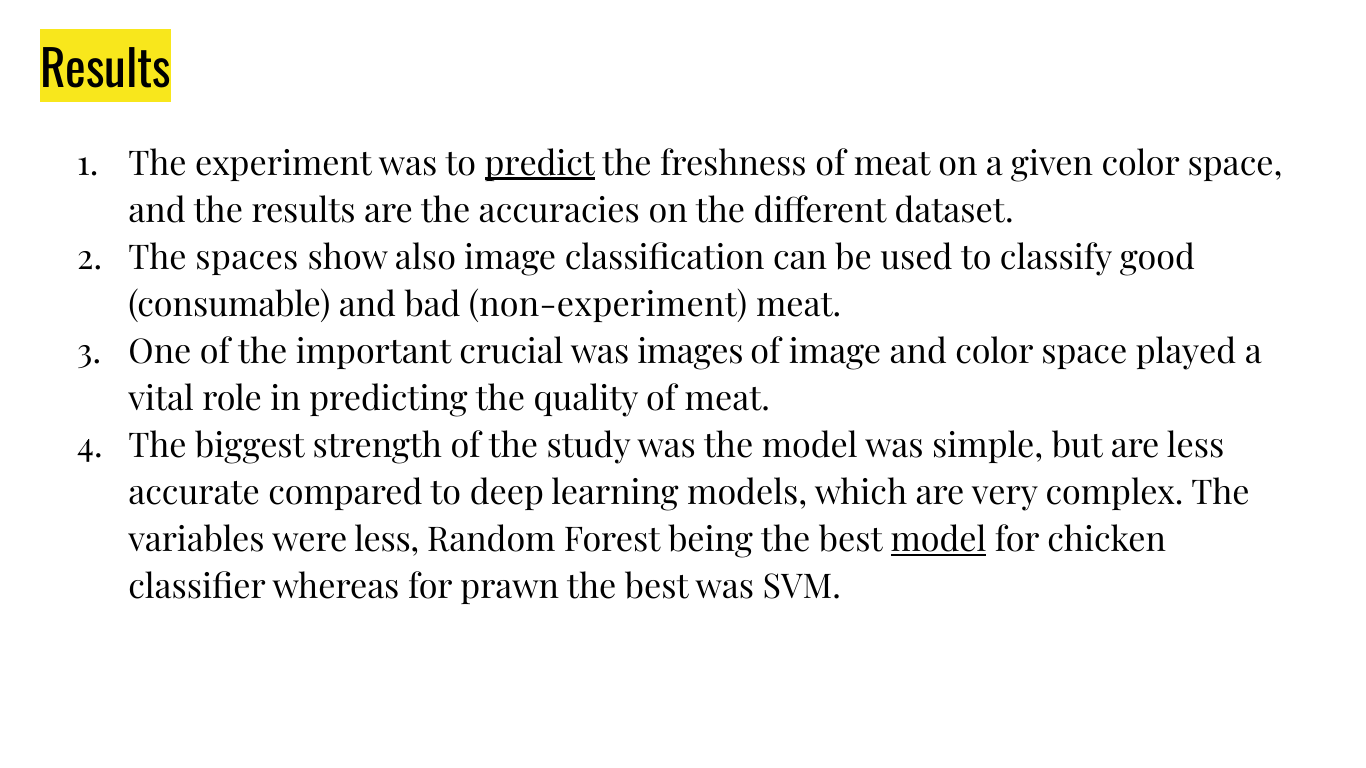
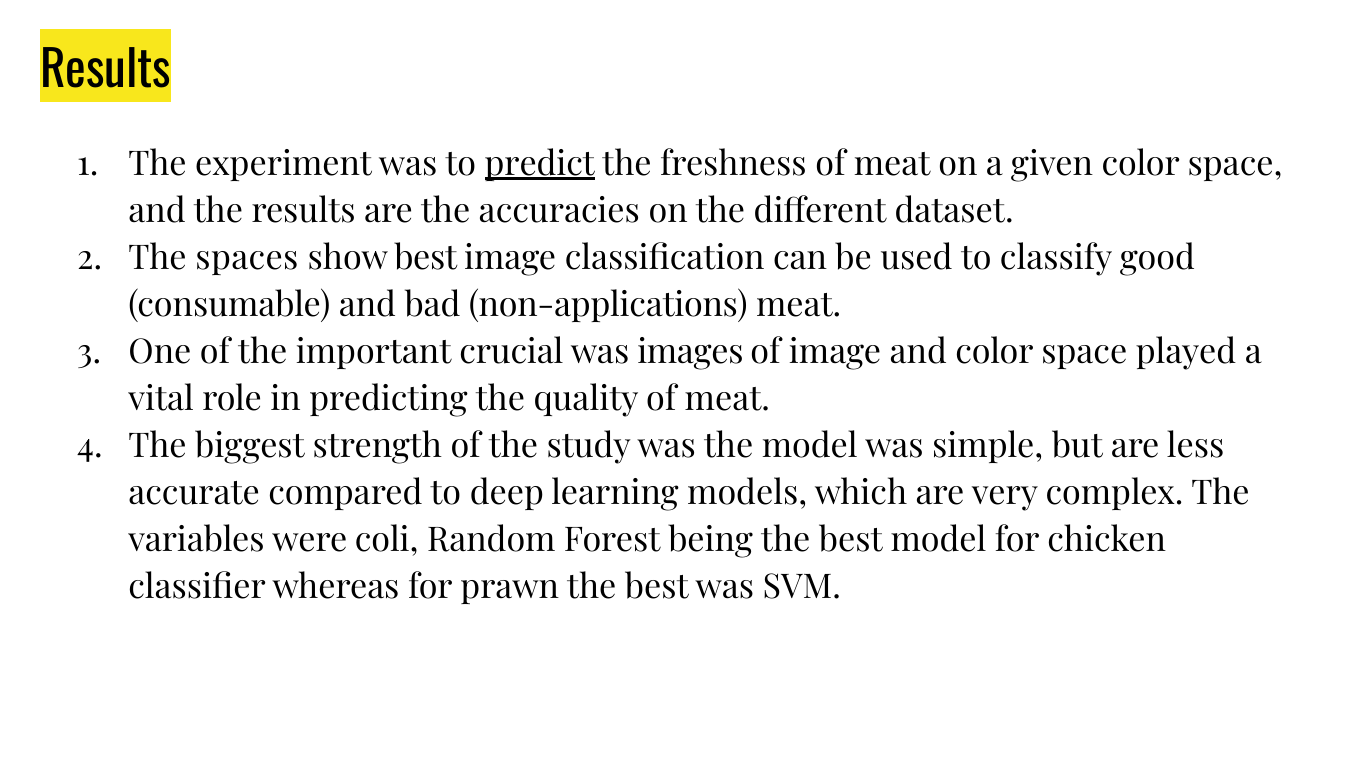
show also: also -> best (426, 258)
non-experiment: non-experiment -> non-applications (608, 305)
were less: less -> coli (387, 541)
model underline: present -> none (939, 541)
